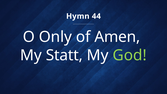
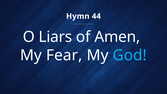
Only: Only -> Liars (55, 37)
Statt: Statt -> Fear (64, 55)
God colour: light green -> light blue (130, 55)
